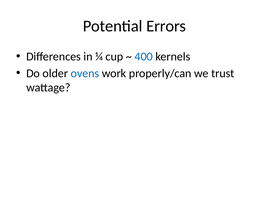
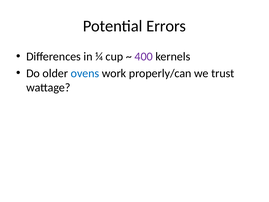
400 colour: blue -> purple (144, 56)
